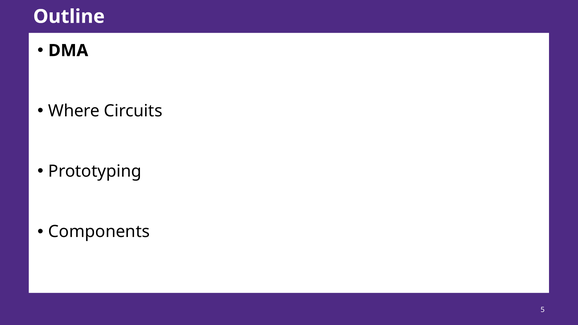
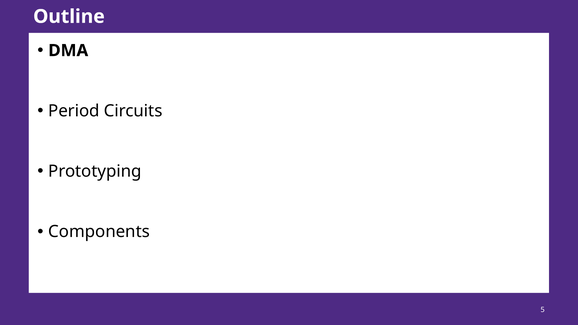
Where: Where -> Period (74, 111)
